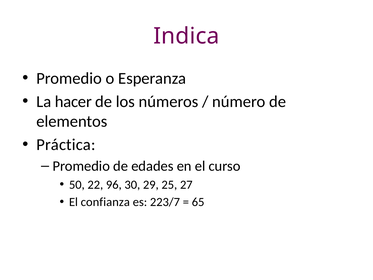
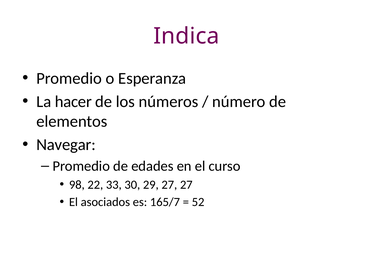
Práctica: Práctica -> Navegar (66, 145)
50: 50 -> 98 (77, 185)
96: 96 -> 33 (114, 185)
29 25: 25 -> 27 (169, 185)
confianza: confianza -> asociados (105, 202)
223/7: 223/7 -> 165/7 (165, 202)
65: 65 -> 52 (198, 202)
